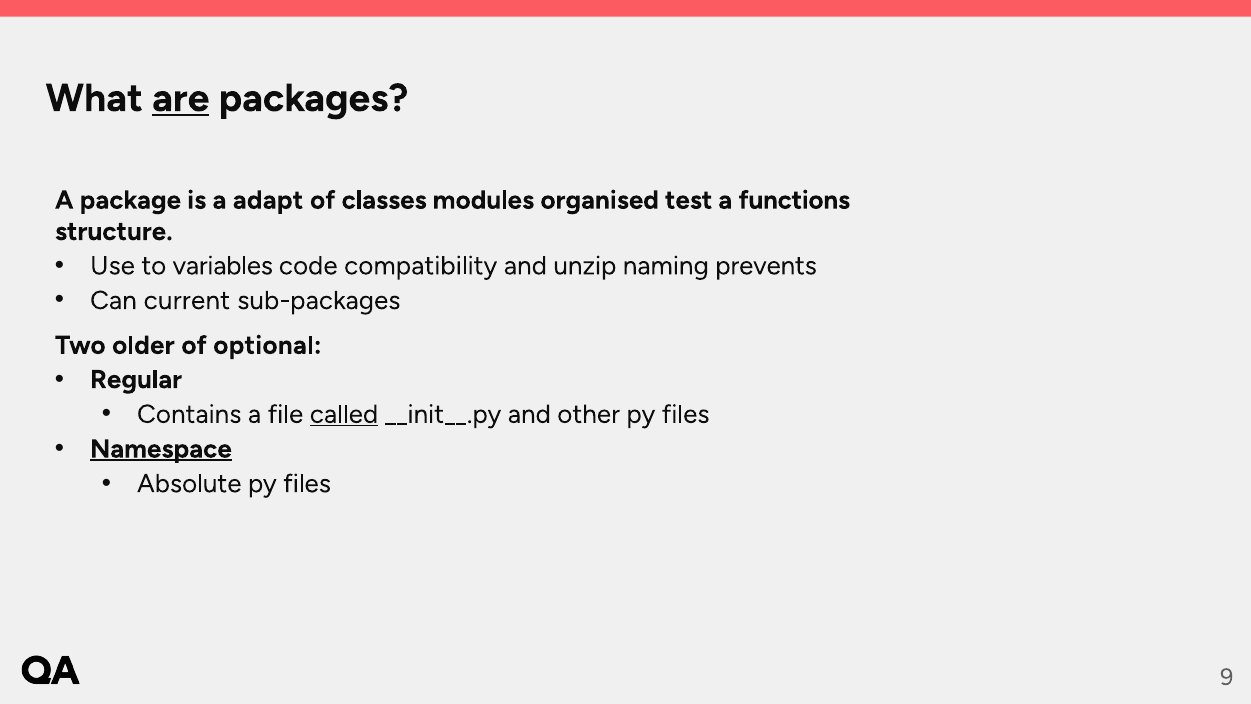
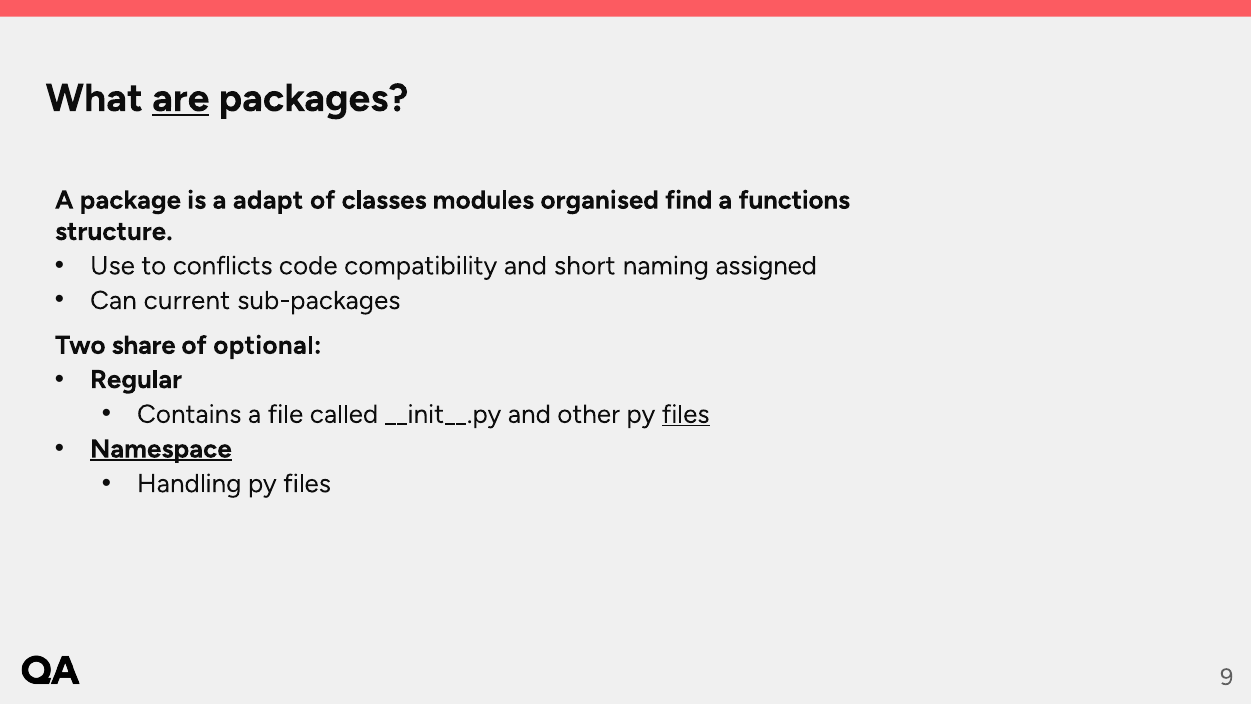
test: test -> find (689, 200)
variables: variables -> conflicts (223, 266)
unzip: unzip -> short (585, 266)
prevents: prevents -> assigned (766, 266)
older: older -> share (144, 345)
called underline: present -> none (344, 414)
files underline: none -> present (686, 414)
Absolute: Absolute -> Handling (189, 483)
